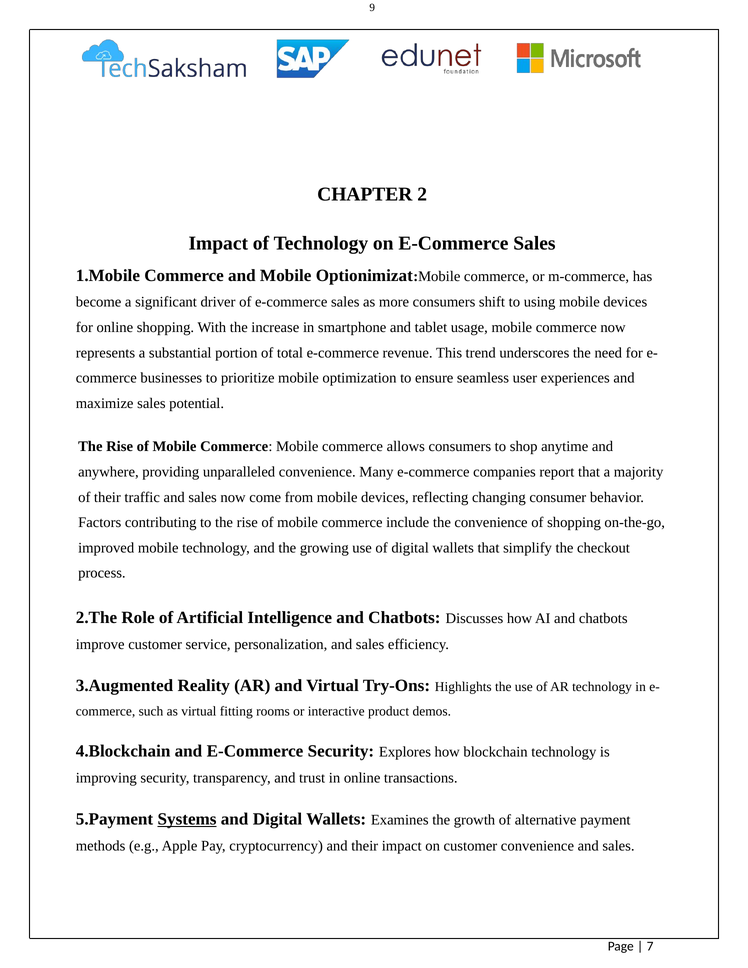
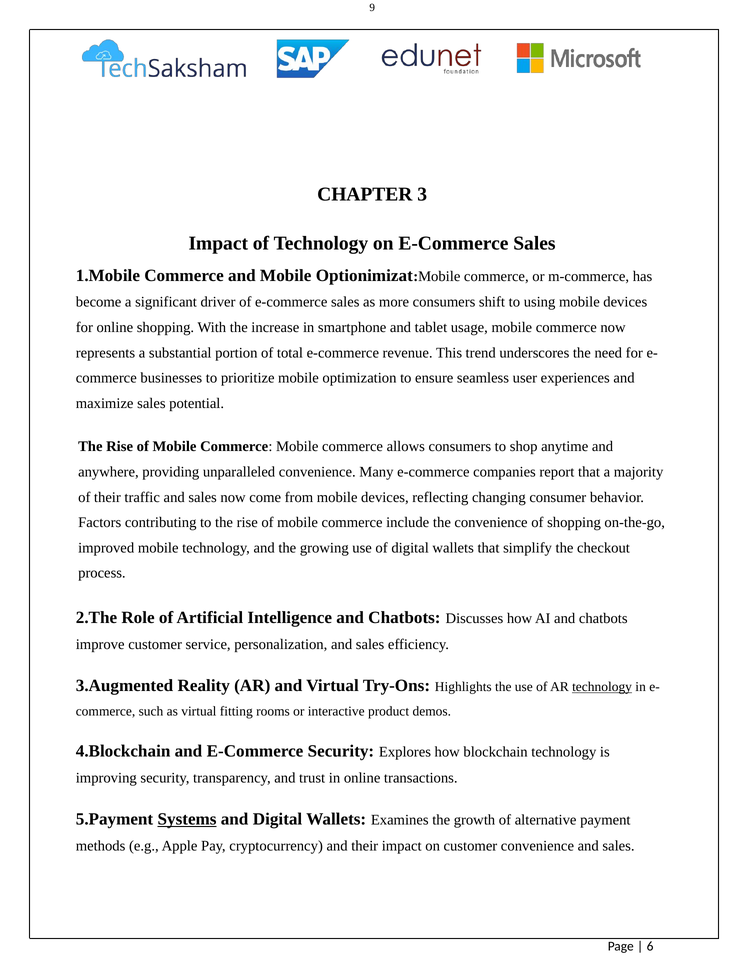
2: 2 -> 3 (422, 194)
technology underline: none -> present (602, 687)
7: 7 -> 6 (650, 946)
